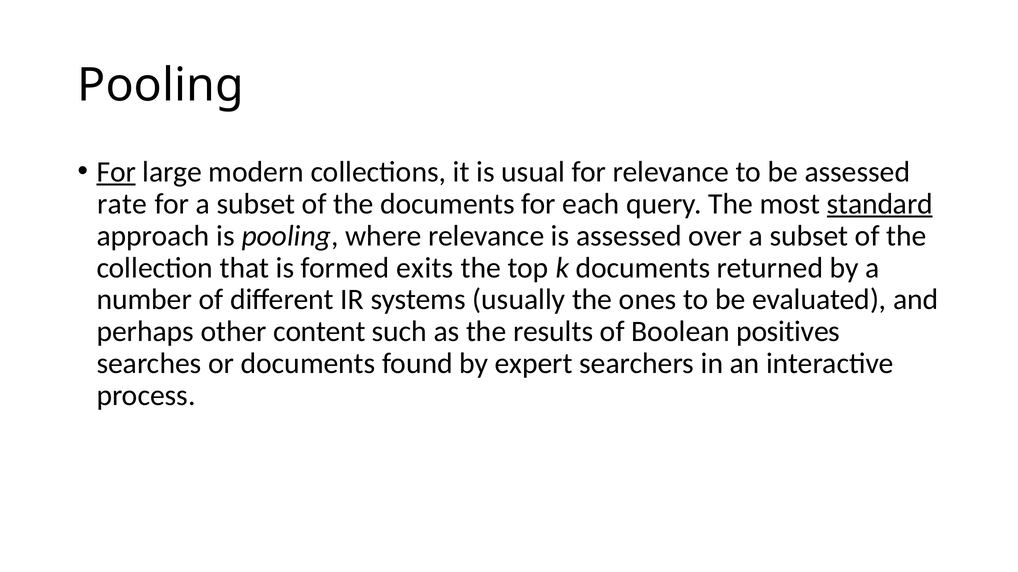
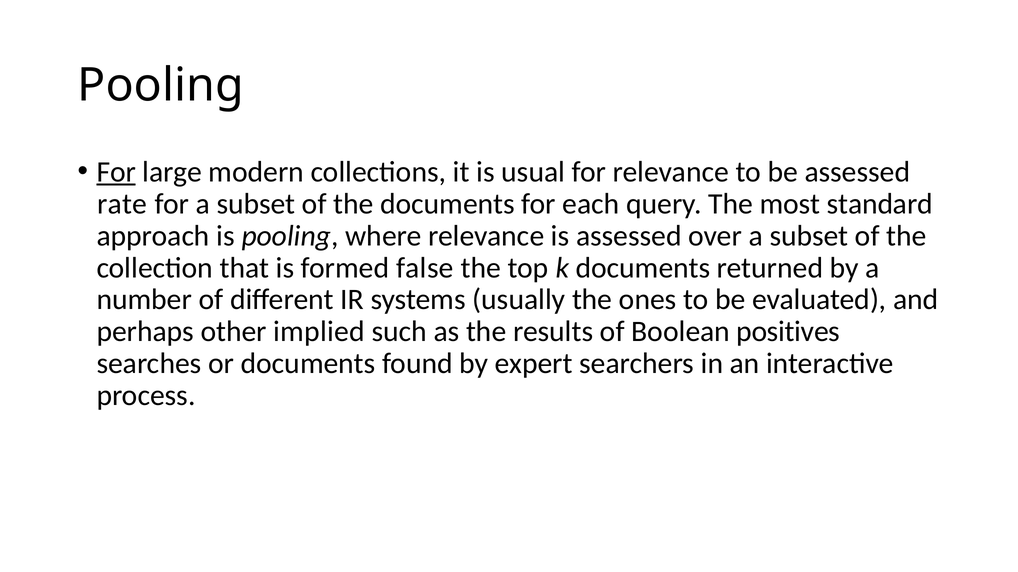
standard underline: present -> none (880, 204)
exits: exits -> false (425, 268)
content: content -> implied (319, 332)
